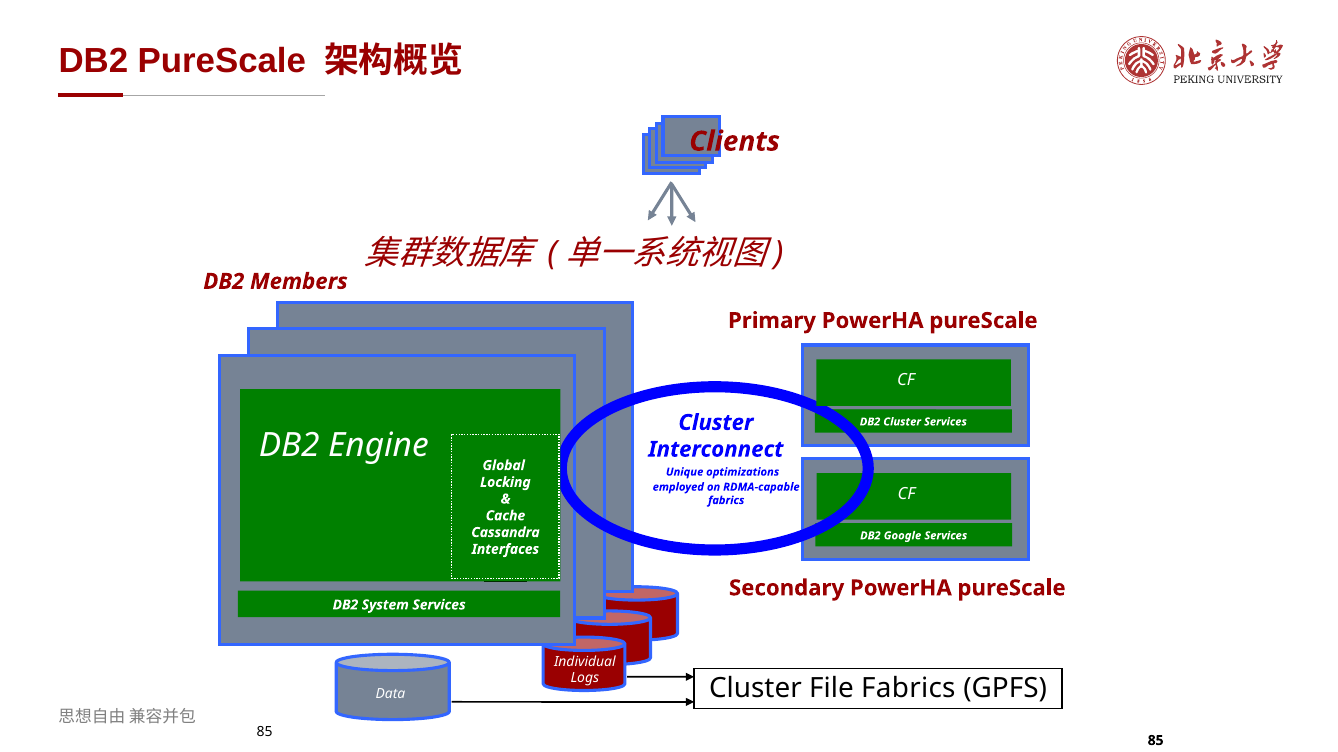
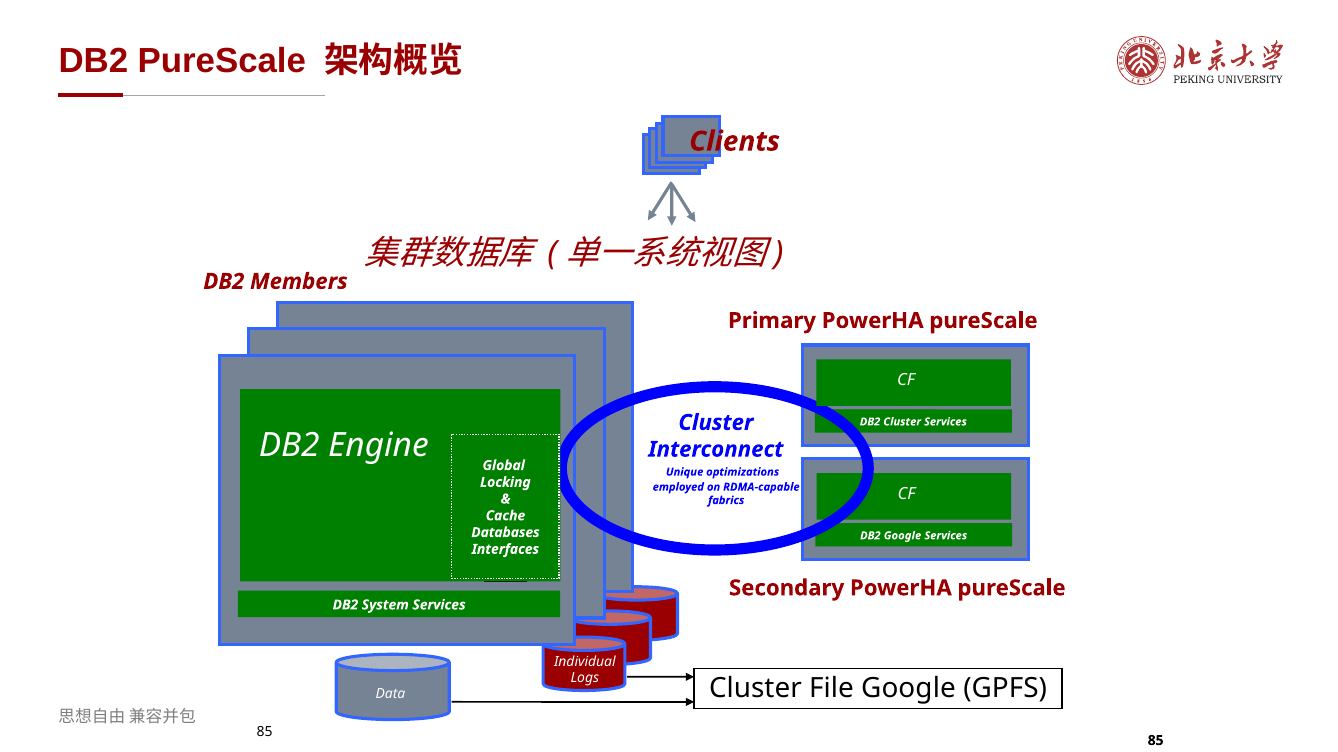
Cassandra: Cassandra -> Databases (505, 533)
File Fabrics: Fabrics -> Google (908, 689)
